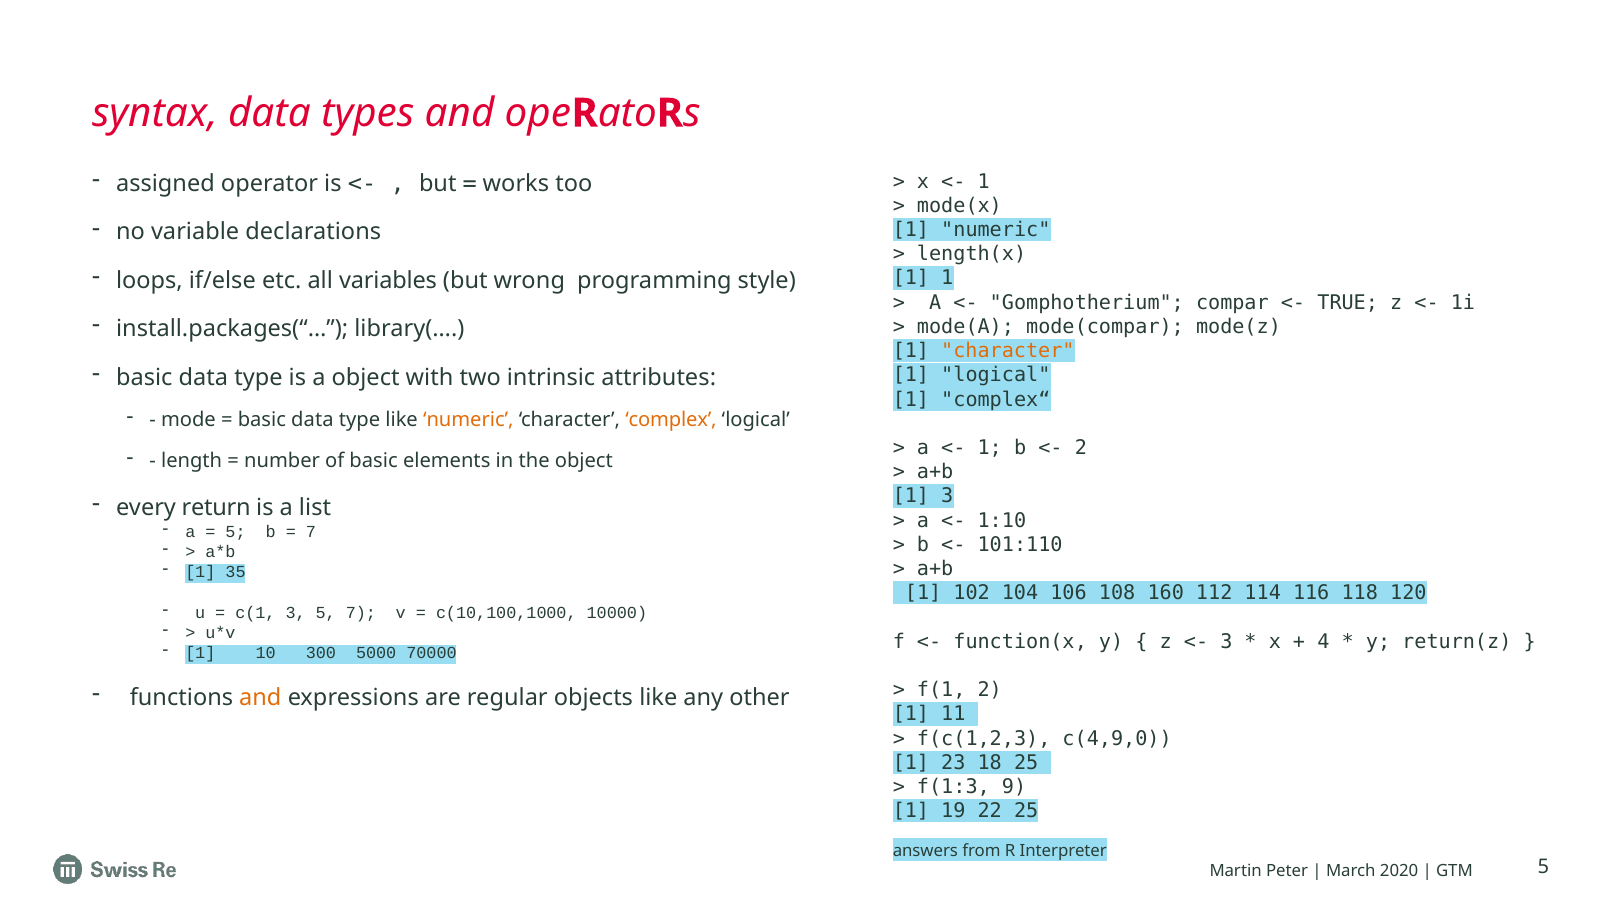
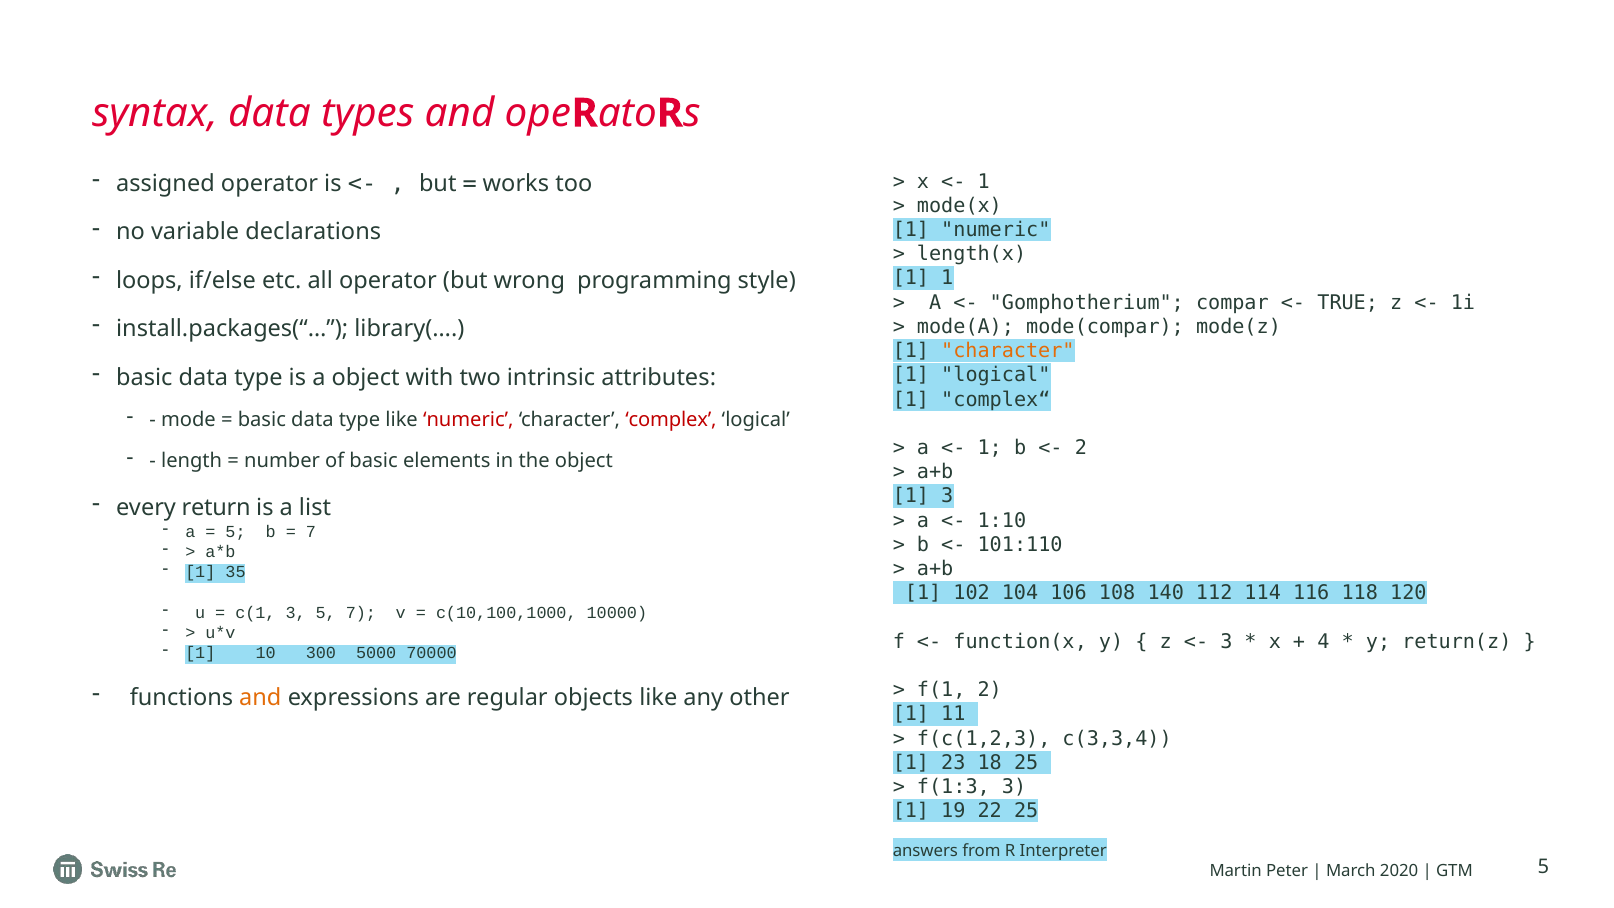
all variables: variables -> operator (388, 281)
numeric colour: orange -> red (468, 420)
complex colour: orange -> red (671, 420)
160: 160 -> 140 (1166, 593)
c(4,9,0: c(4,9,0 -> c(3,3,4 (1117, 738)
f(1:3 9: 9 -> 3 (1014, 787)
